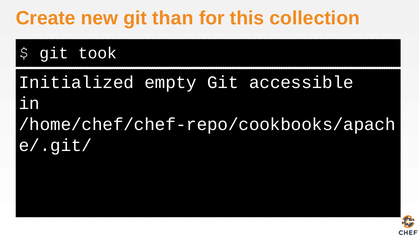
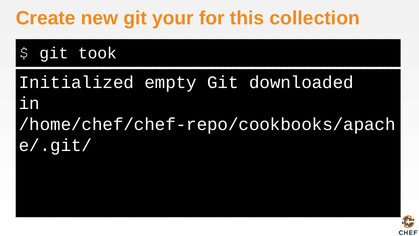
than: than -> your (173, 18)
accessible: accessible -> downloaded (301, 82)
